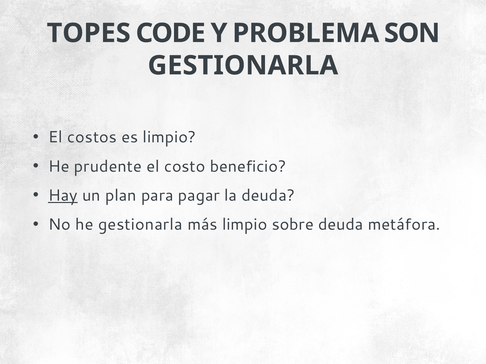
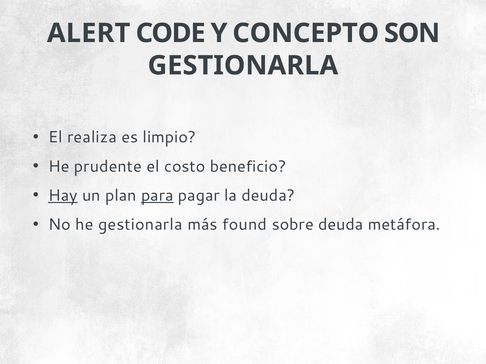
TOPES: TOPES -> ALERT (89, 33)
PROBLEMA: PROBLEMA -> CONCEPTO (306, 33)
costos: costos -> realiza (92, 137)
para underline: none -> present (157, 196)
más limpio: limpio -> found (245, 225)
